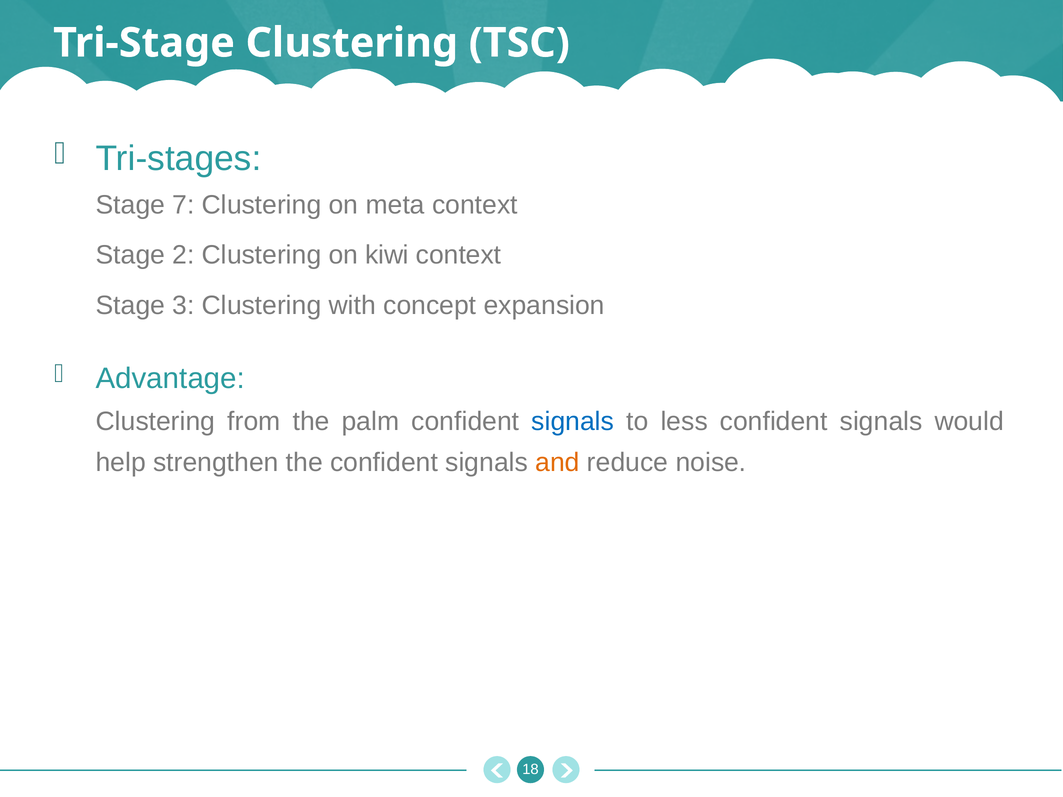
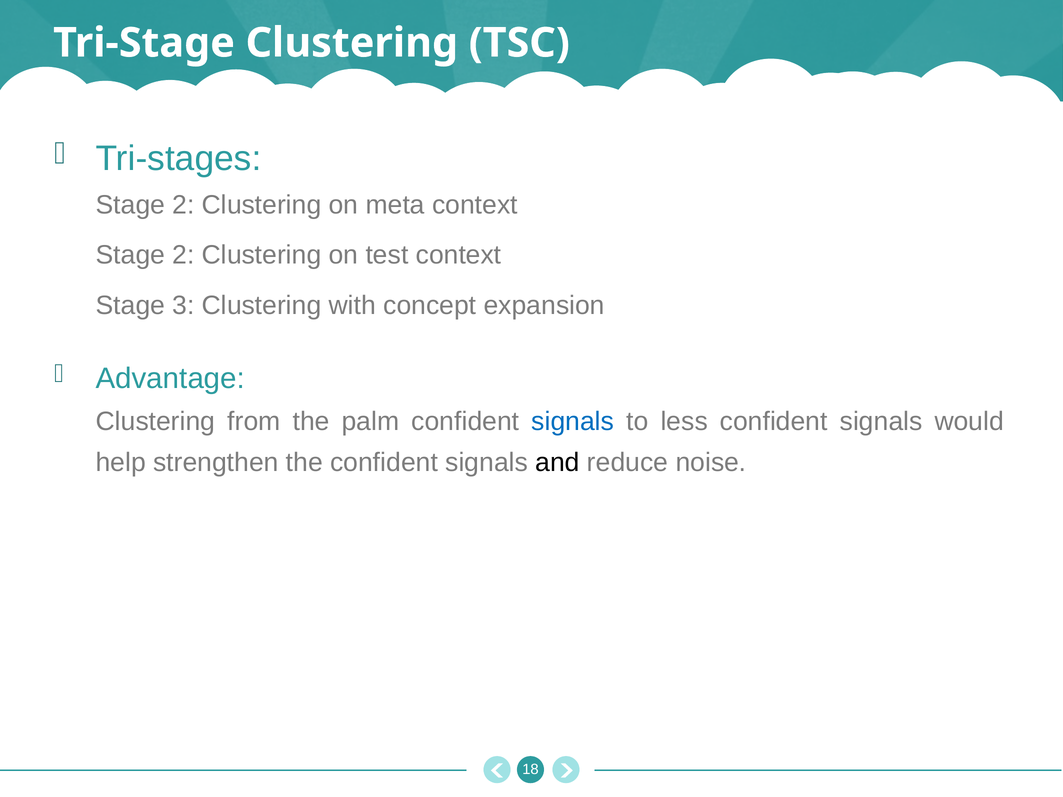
7: 7 -> 2 (183, 205)
kiwi: kiwi -> test (387, 255)
and colour: orange -> black (558, 463)
